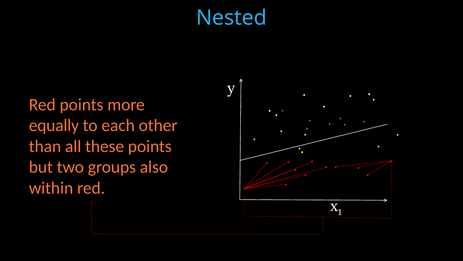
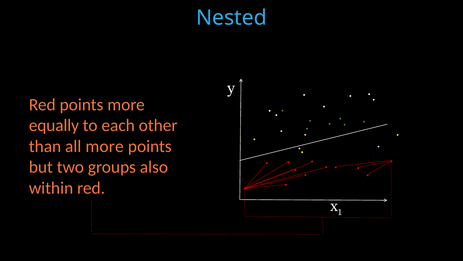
all these: these -> more (105, 146)
